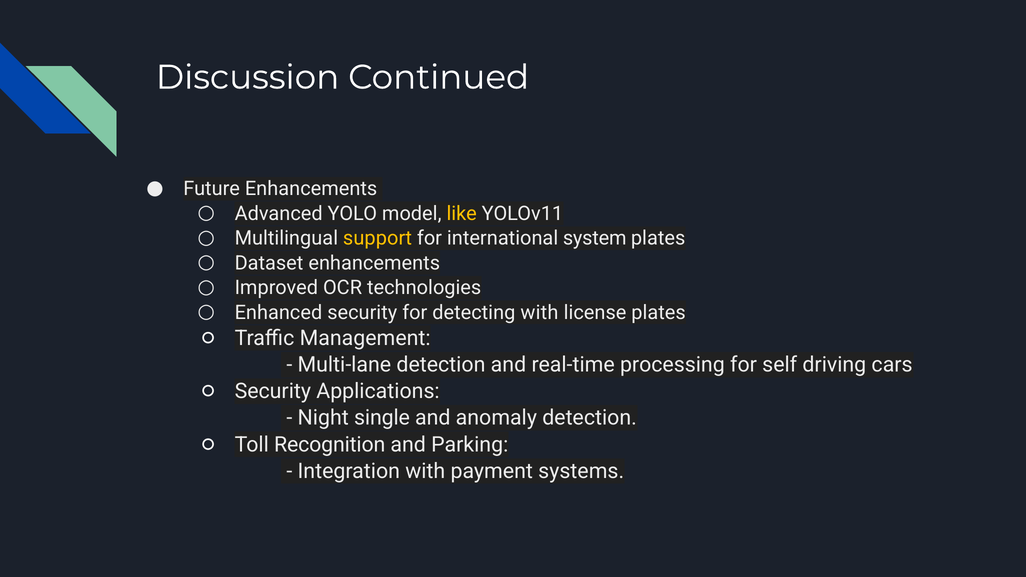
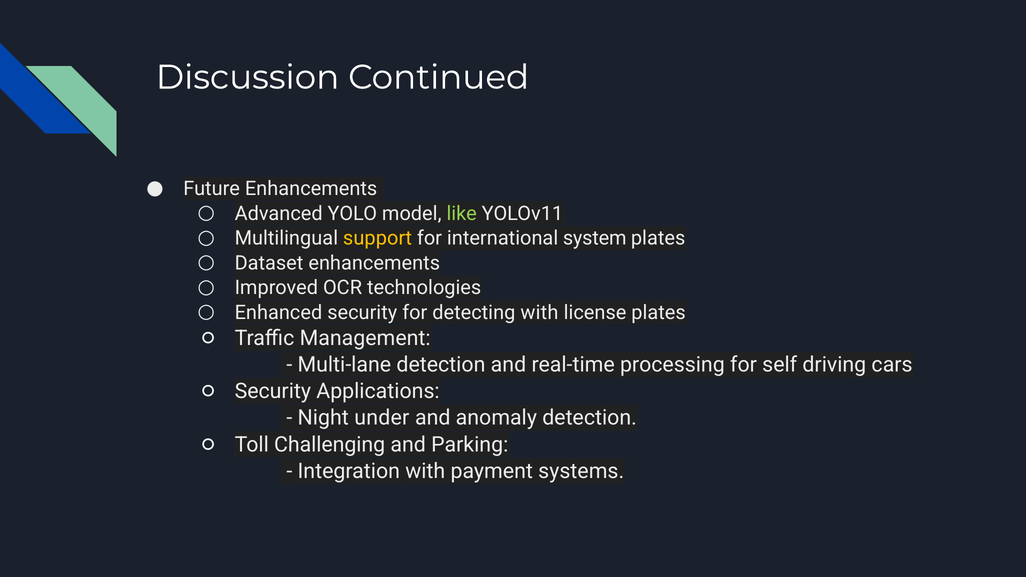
like colour: yellow -> light green (462, 214)
single: single -> under (382, 418)
Recognition: Recognition -> Challenging (330, 445)
